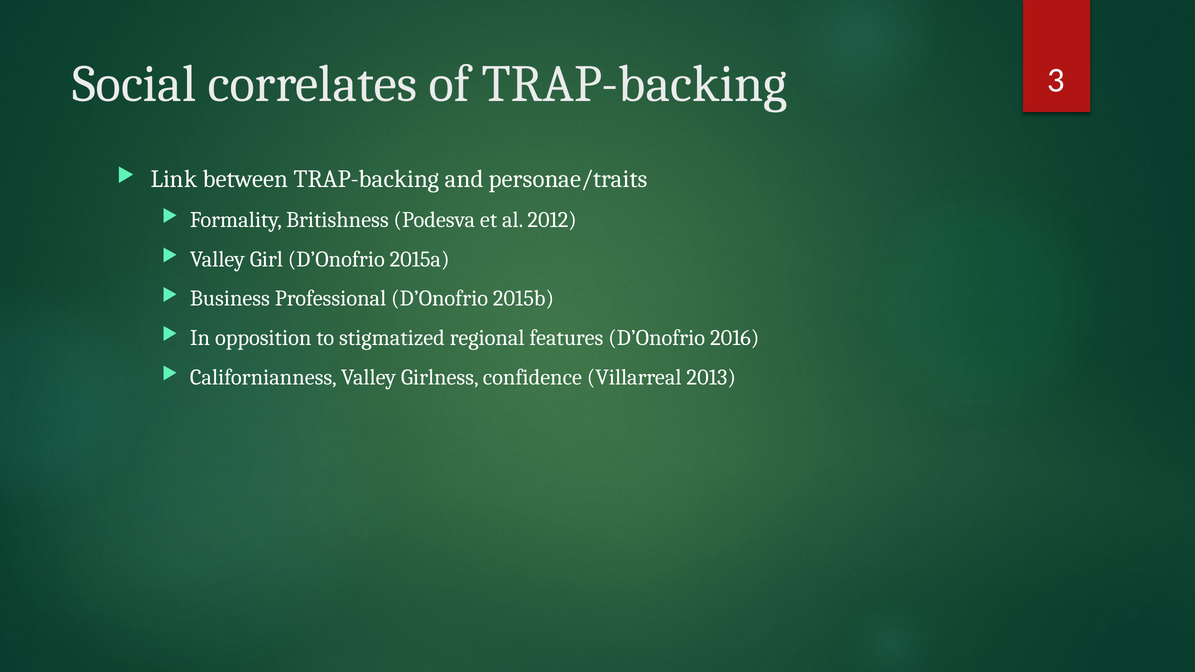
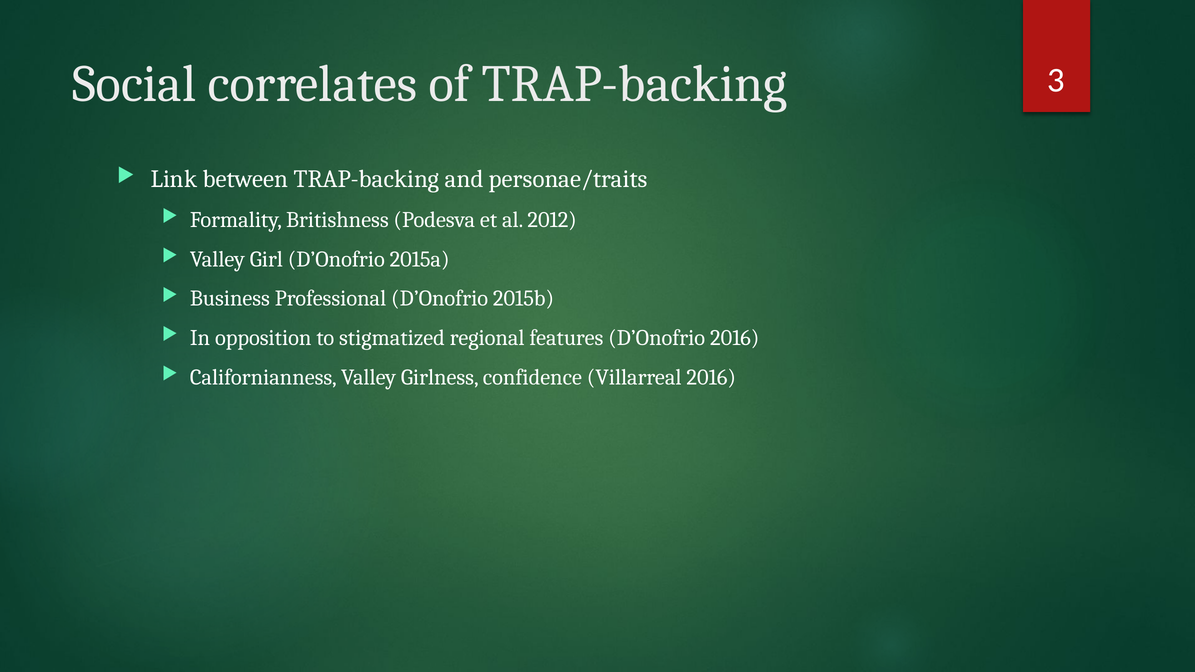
Villarreal 2013: 2013 -> 2016 (711, 377)
